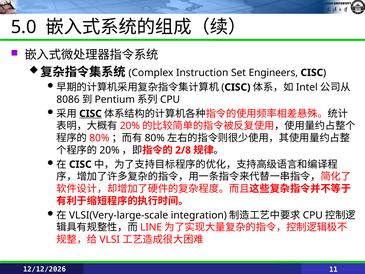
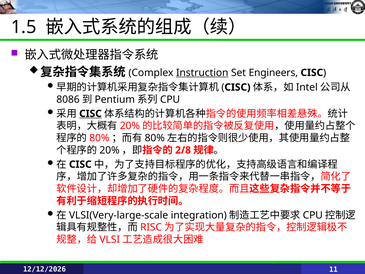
5.0: 5.0 -> 1.5 (24, 27)
Instruction underline: none -> present (202, 73)
LINE: LINE -> RISC (151, 227)
